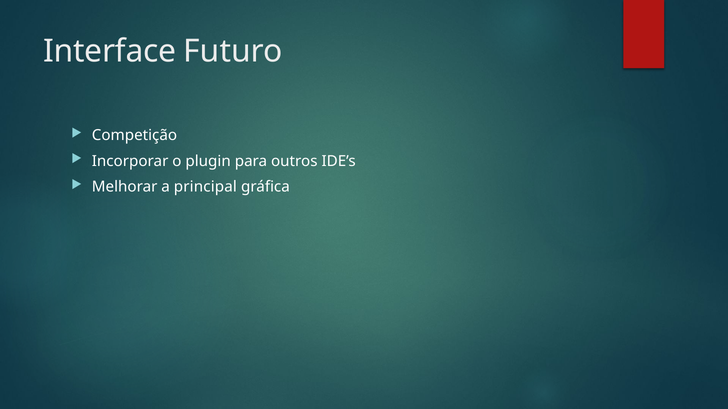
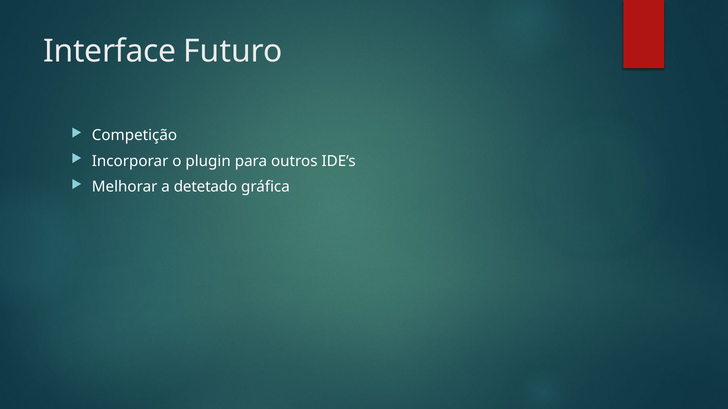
principal: principal -> detetado (206, 187)
